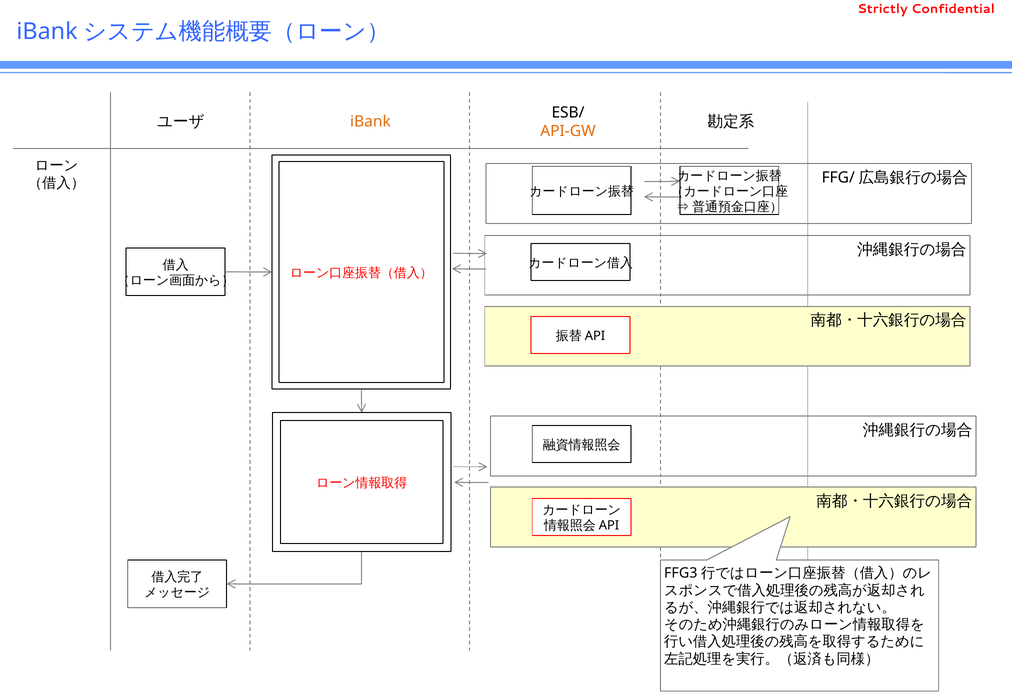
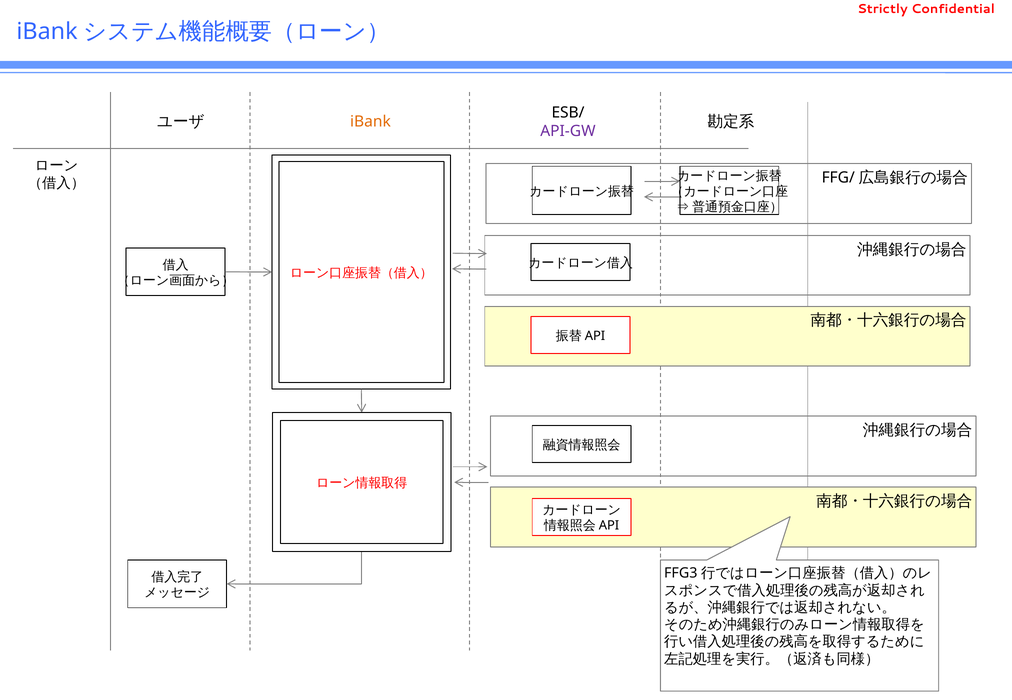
API-GW colour: orange -> purple (568, 131)
